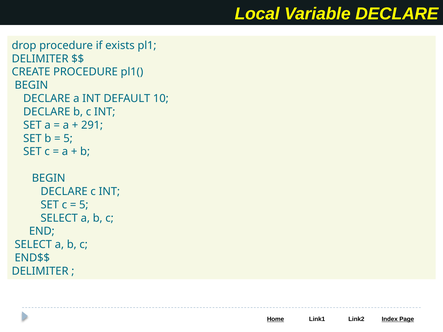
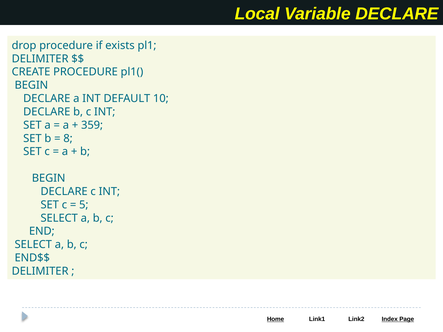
291: 291 -> 359 (92, 125)
5: 5 -> 8 (68, 138)
